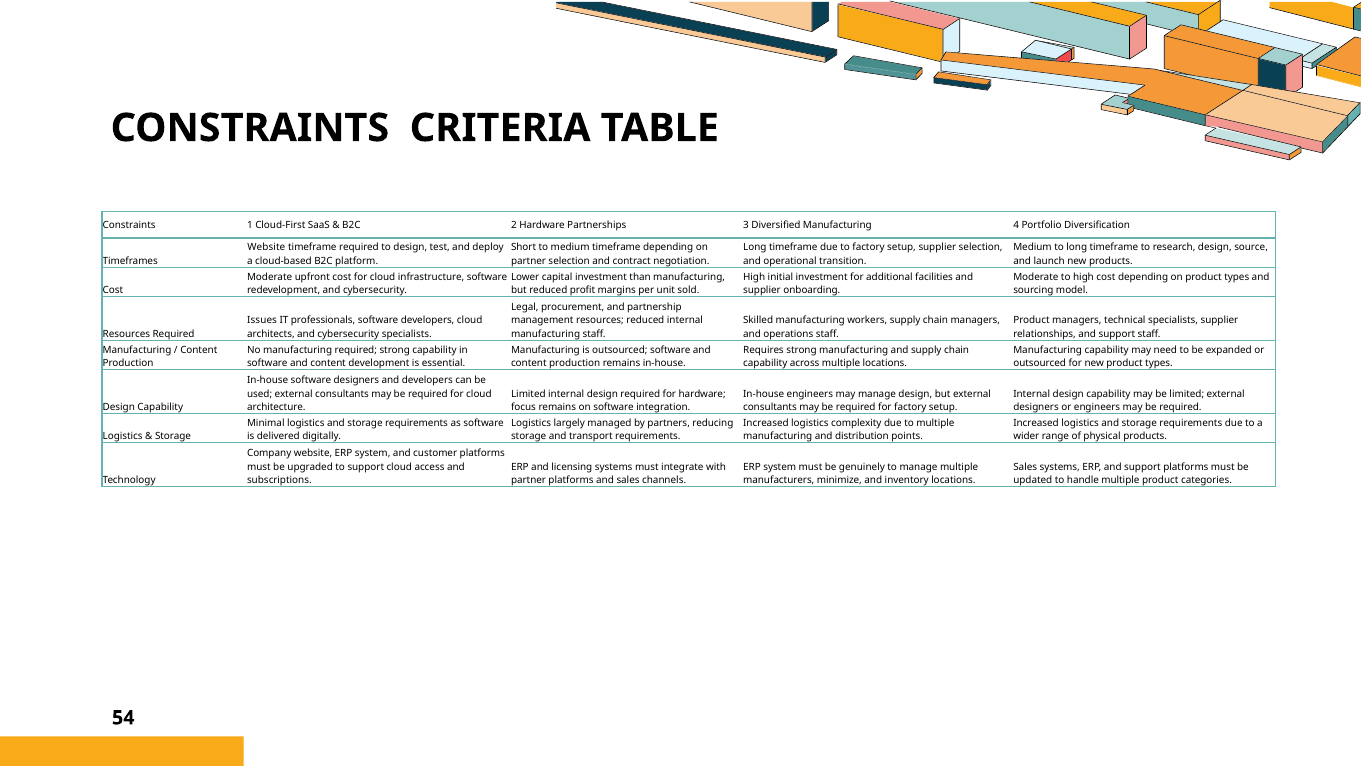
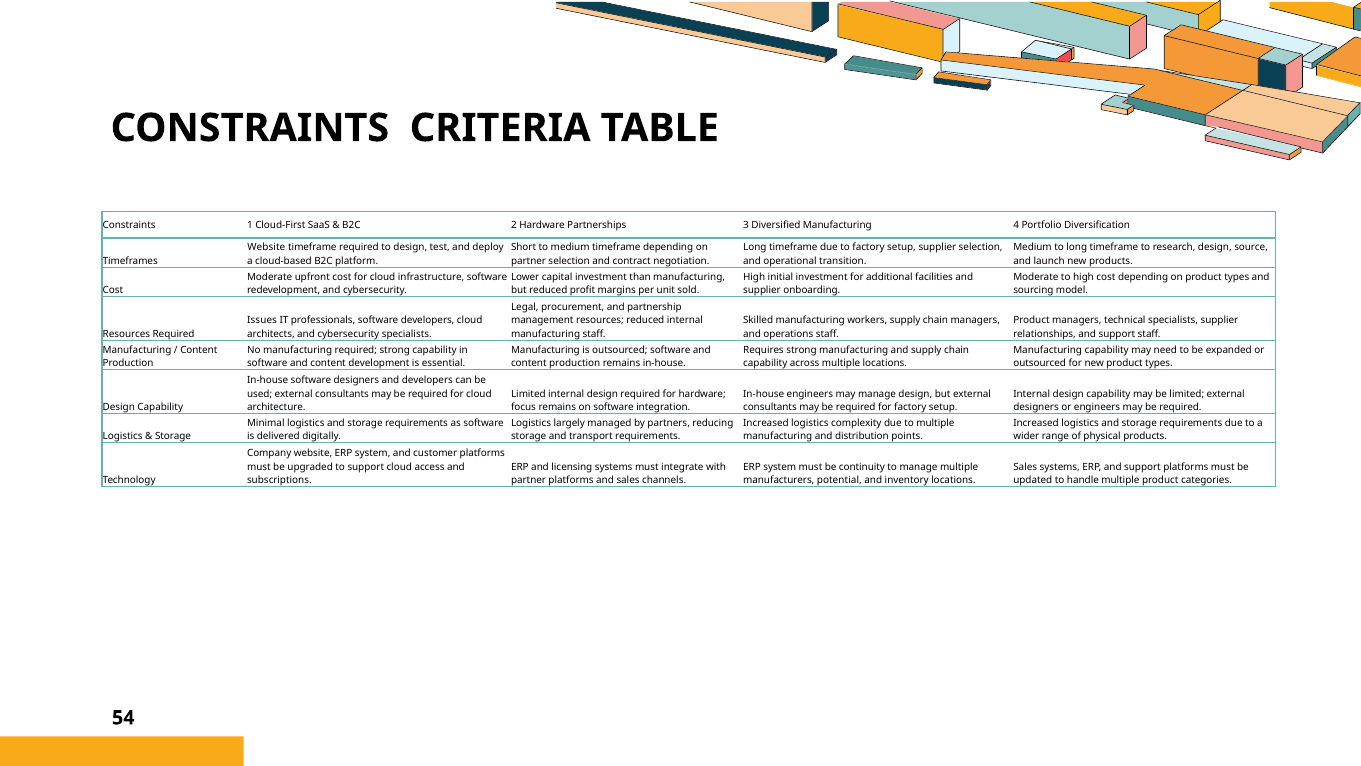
genuinely: genuinely -> continuity (862, 467)
minimize: minimize -> potential (839, 480)
